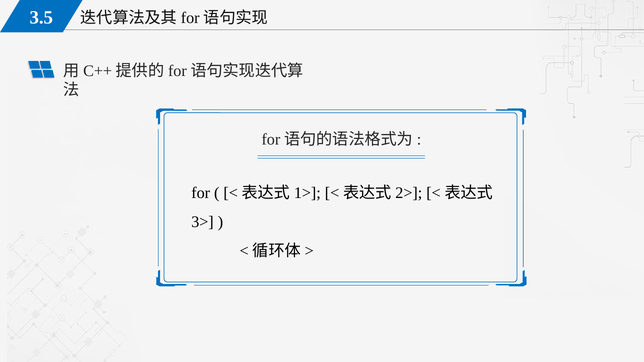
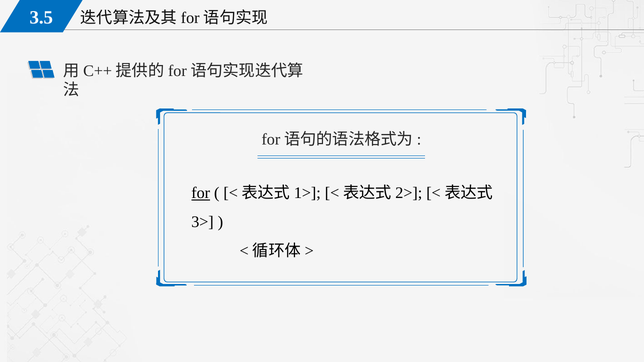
for underline: none -> present (201, 193)
